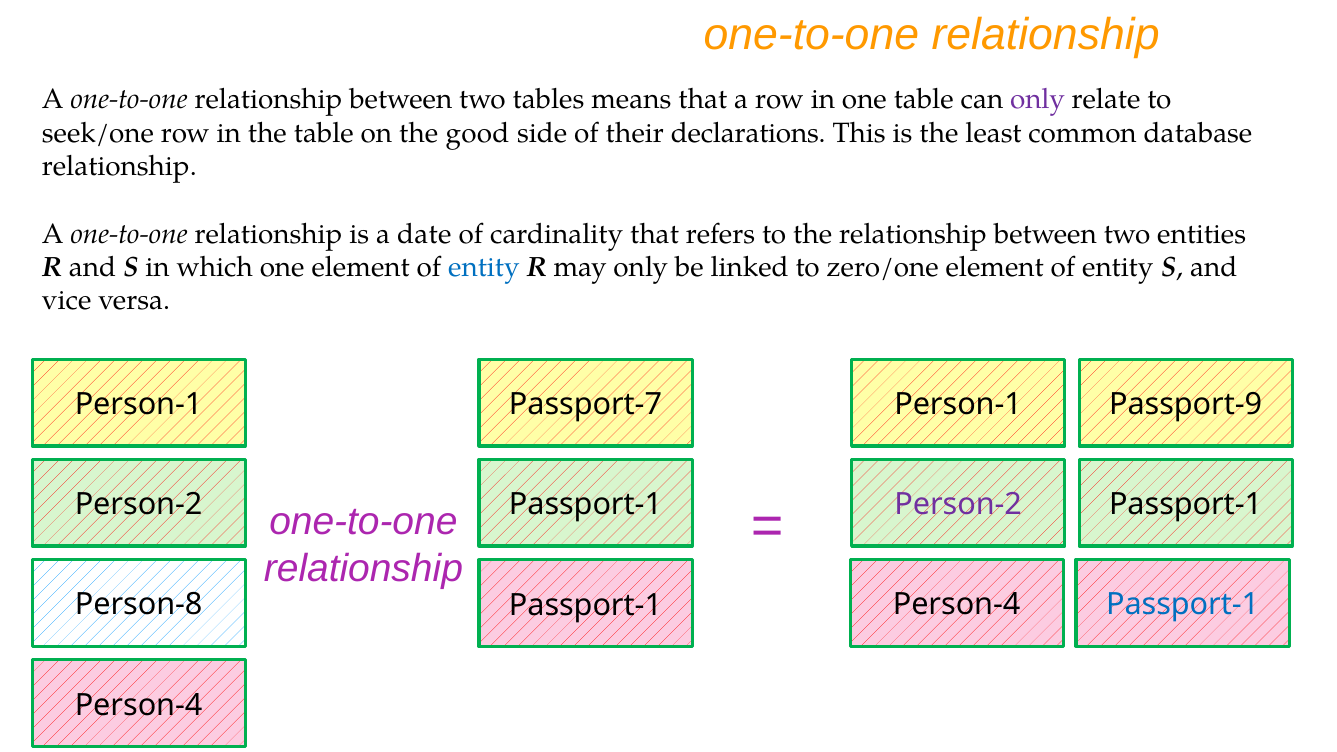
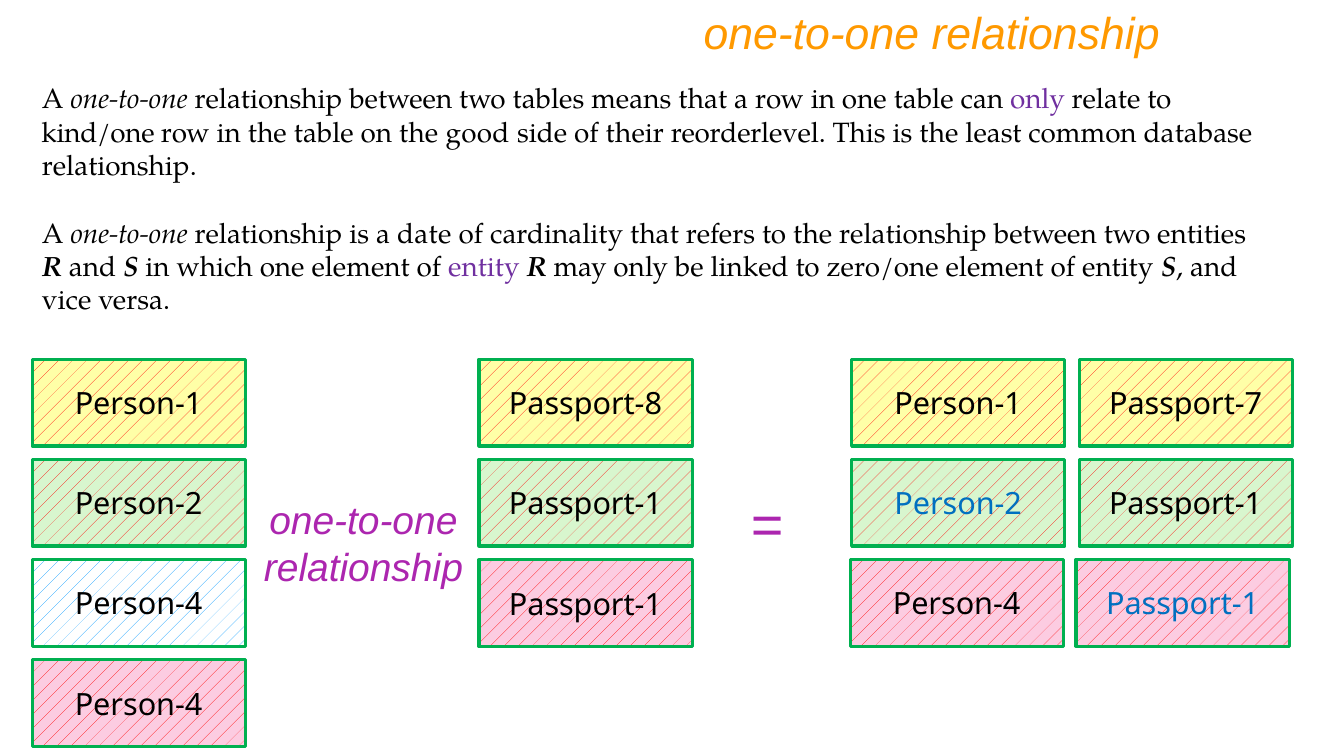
seek/one: seek/one -> kind/one (98, 133)
declarations: declarations -> reorderlevel (748, 133)
entity colour: blue -> purple (484, 267)
Passport-7: Passport-7 -> Passport-8 (586, 405)
Passport-9: Passport-9 -> Passport-7 (1186, 405)
Person-2 colour: purple -> blue (958, 505)
Person-8: Person-8 -> Person-4 (139, 605)
